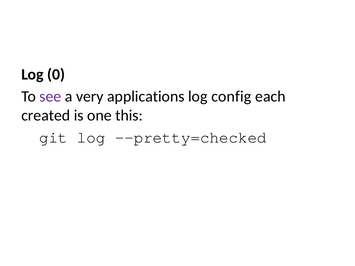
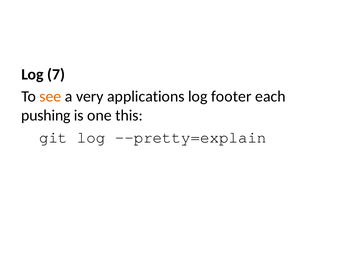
0: 0 -> 7 (56, 74)
see colour: purple -> orange (50, 97)
config: config -> footer (231, 97)
created: created -> pushing (46, 116)
--pretty=checked: --pretty=checked -> --pretty=explain (191, 138)
